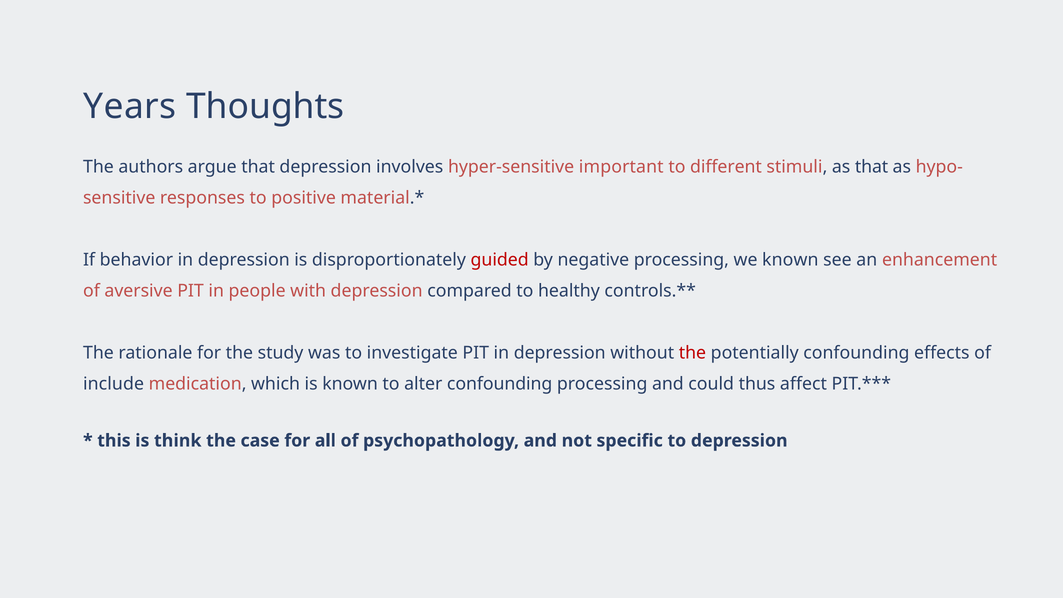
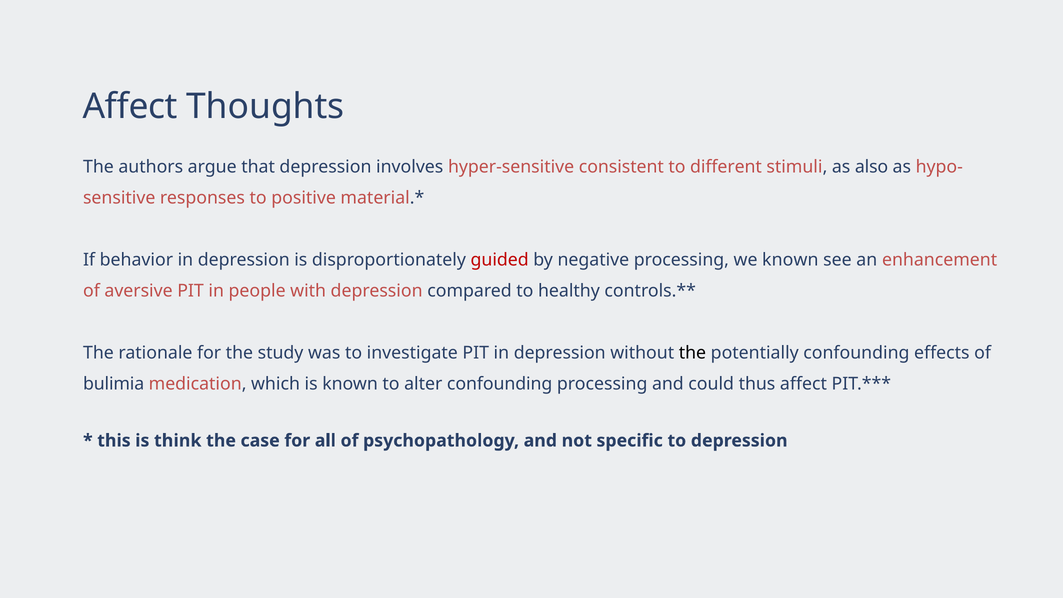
Years: Years -> Affect (130, 107)
important: important -> consistent (621, 167)
as that: that -> also (872, 167)
the colour: red -> black (692, 353)
include: include -> bulimia (114, 384)
